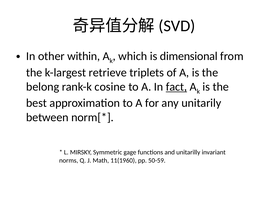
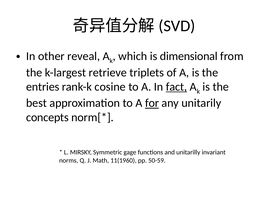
within: within -> reveal (84, 56)
belong: belong -> entries (43, 87)
for underline: none -> present (152, 103)
between: between -> concepts (47, 117)
